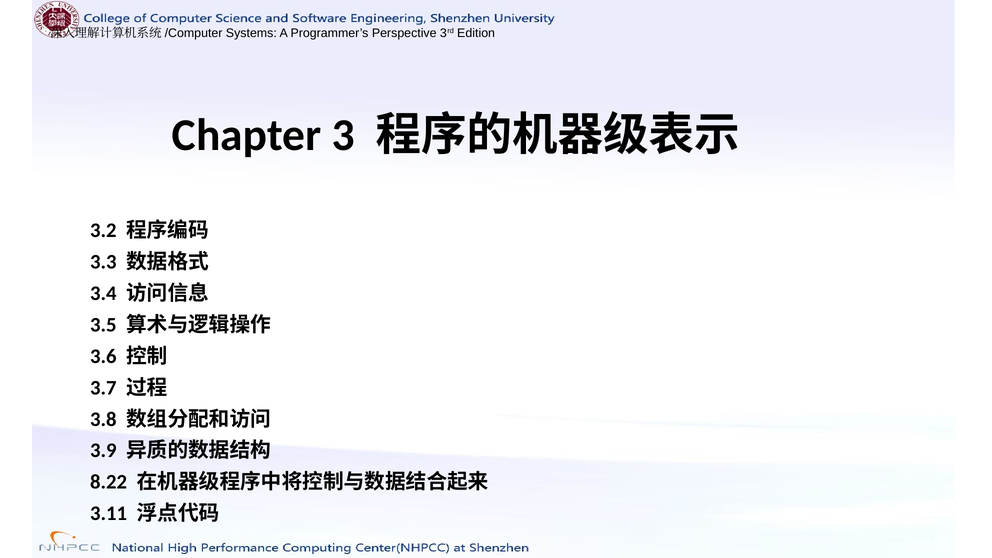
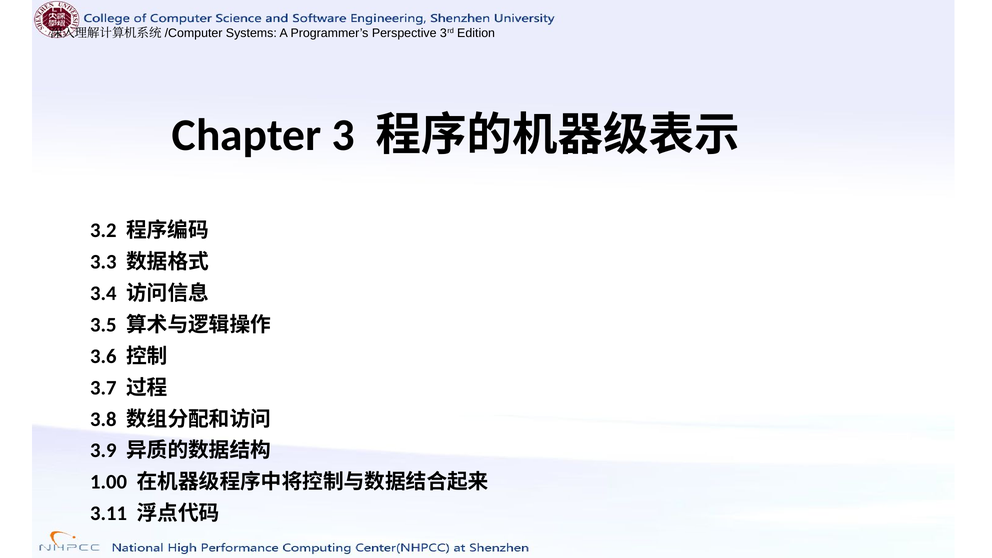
8.22: 8.22 -> 1.00 (109, 482)
